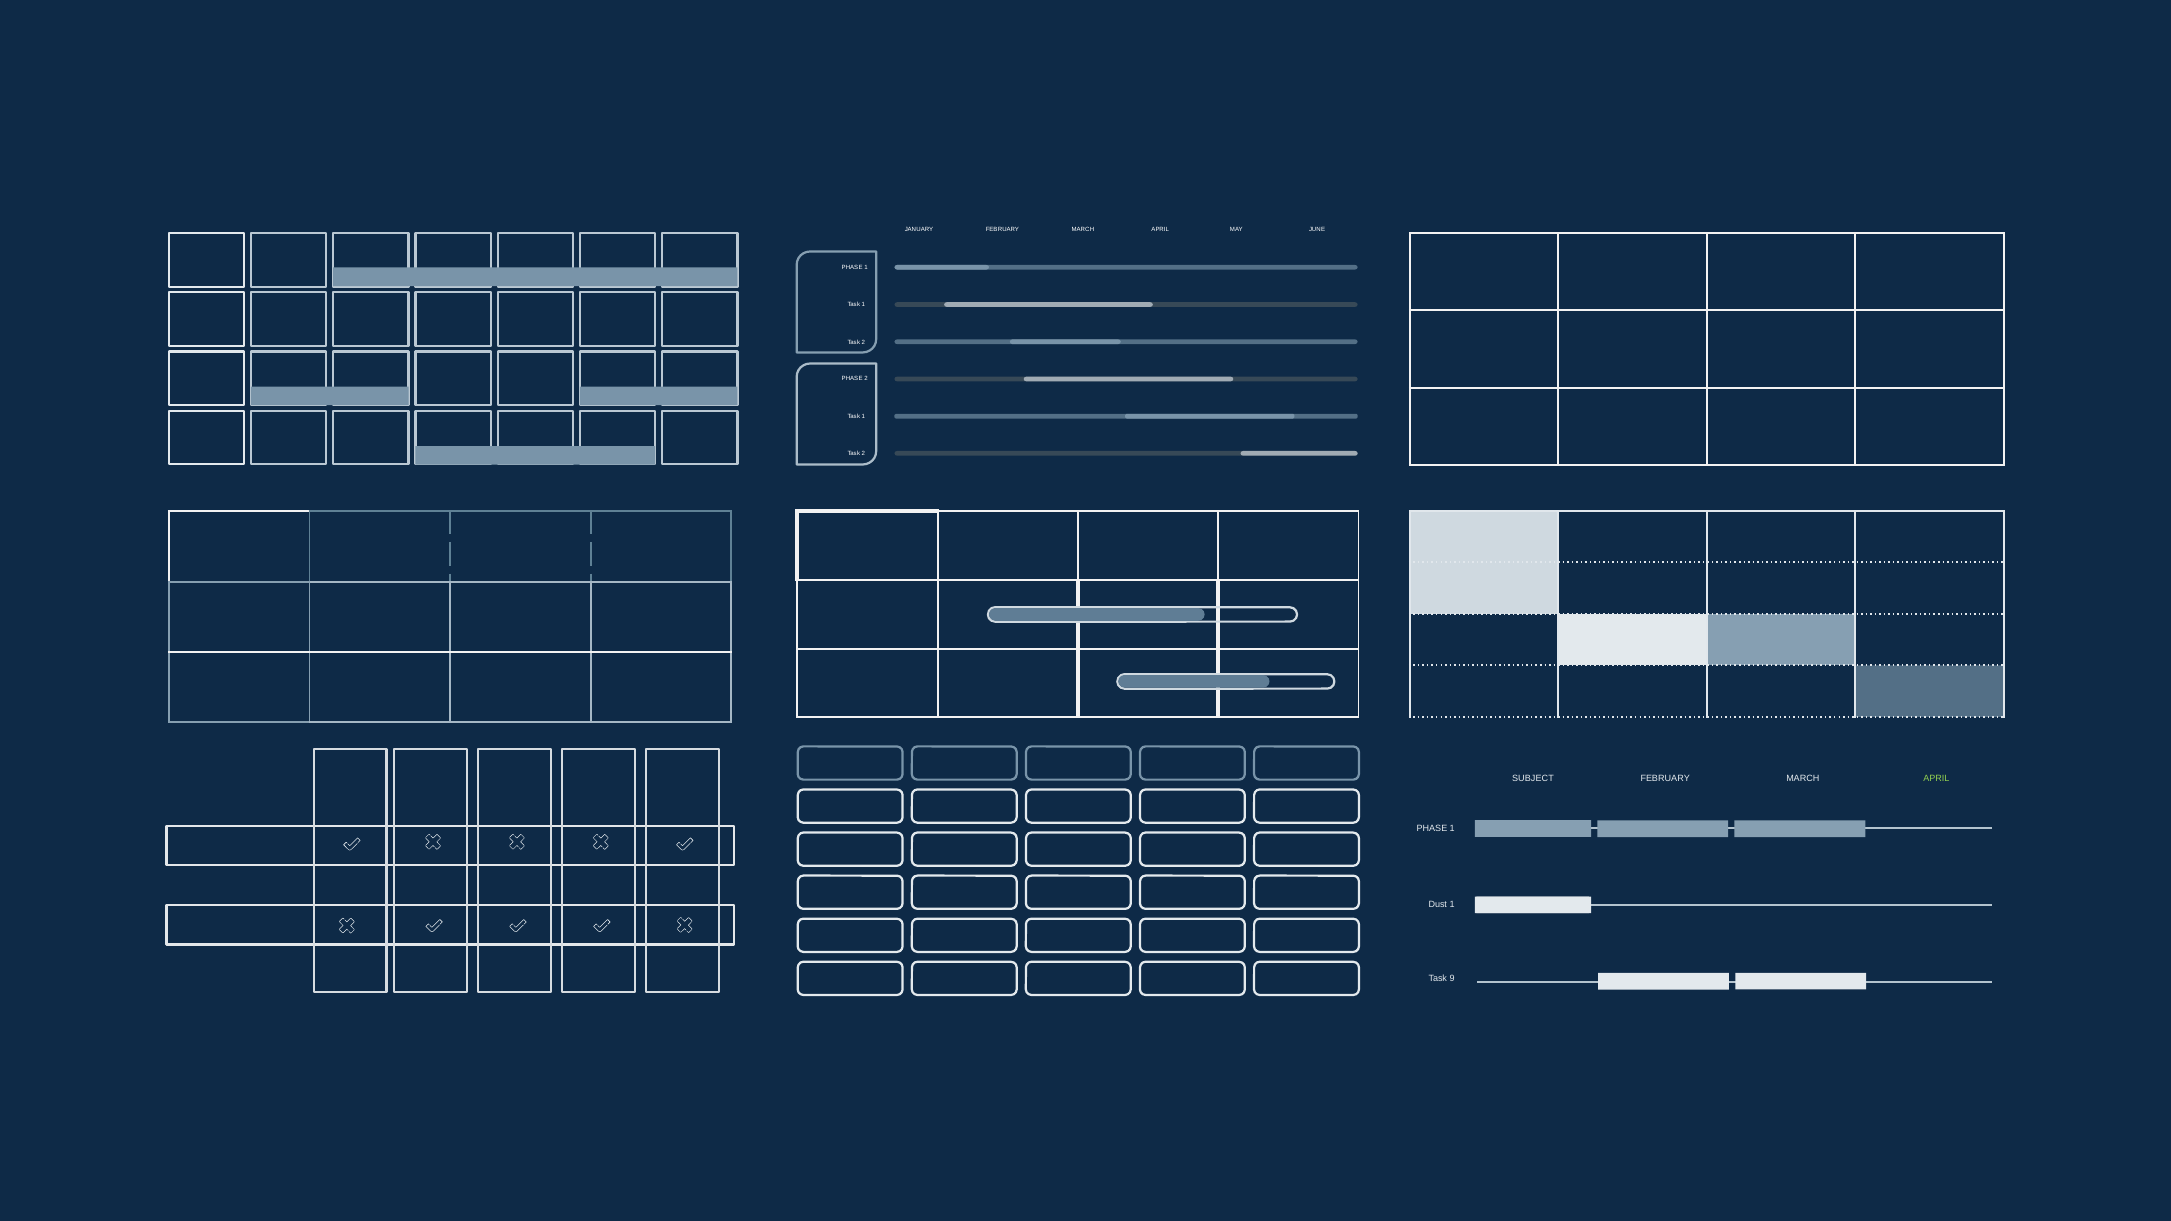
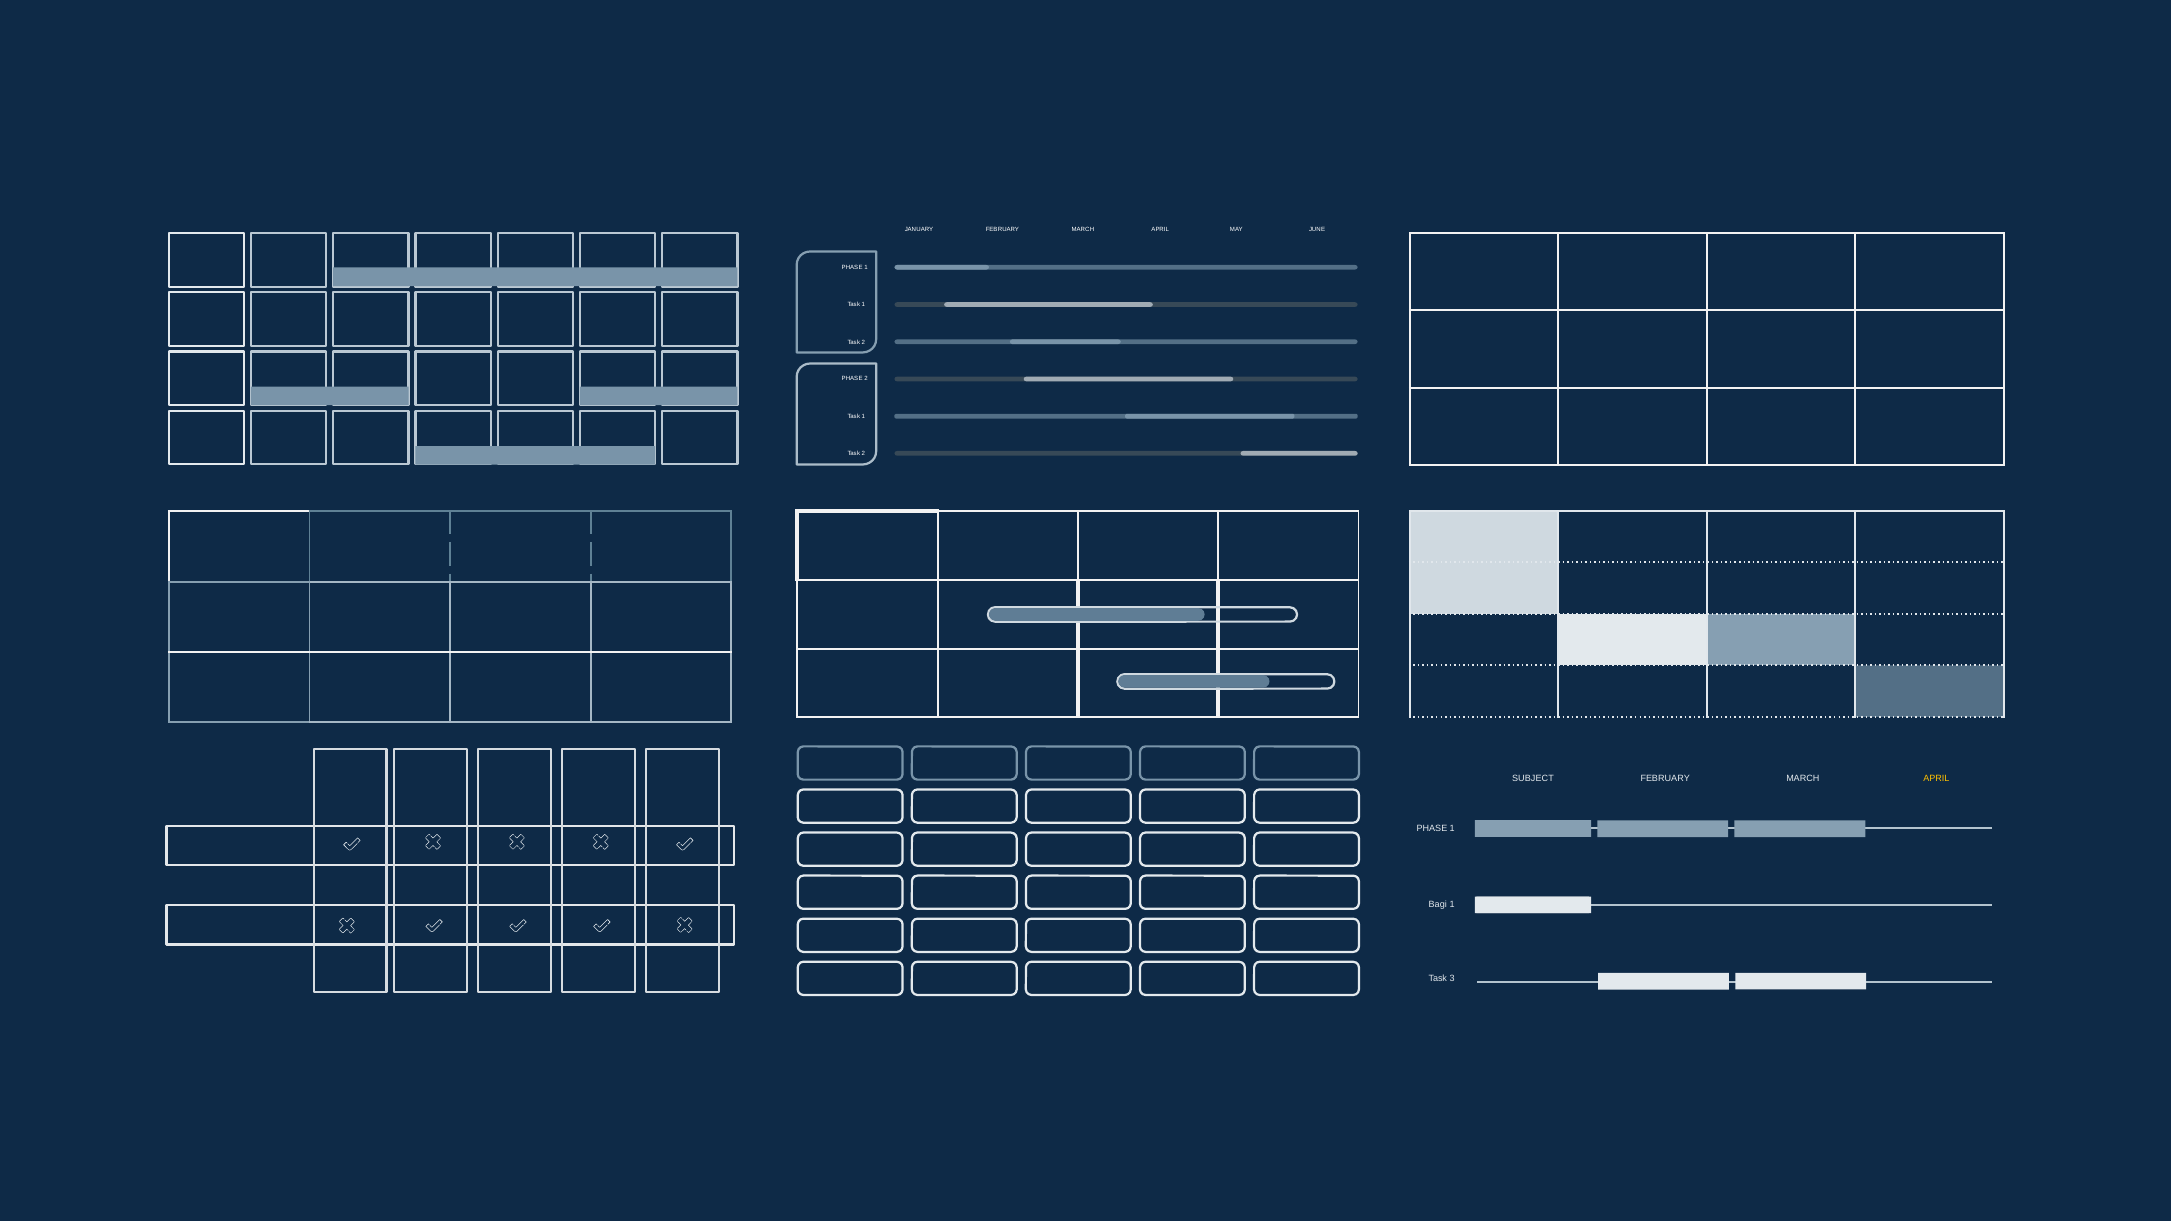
APRIL colour: light green -> yellow (1936, 779)
Dust: Dust -> Bagi (1438, 904)
9: 9 -> 3 (1452, 979)
